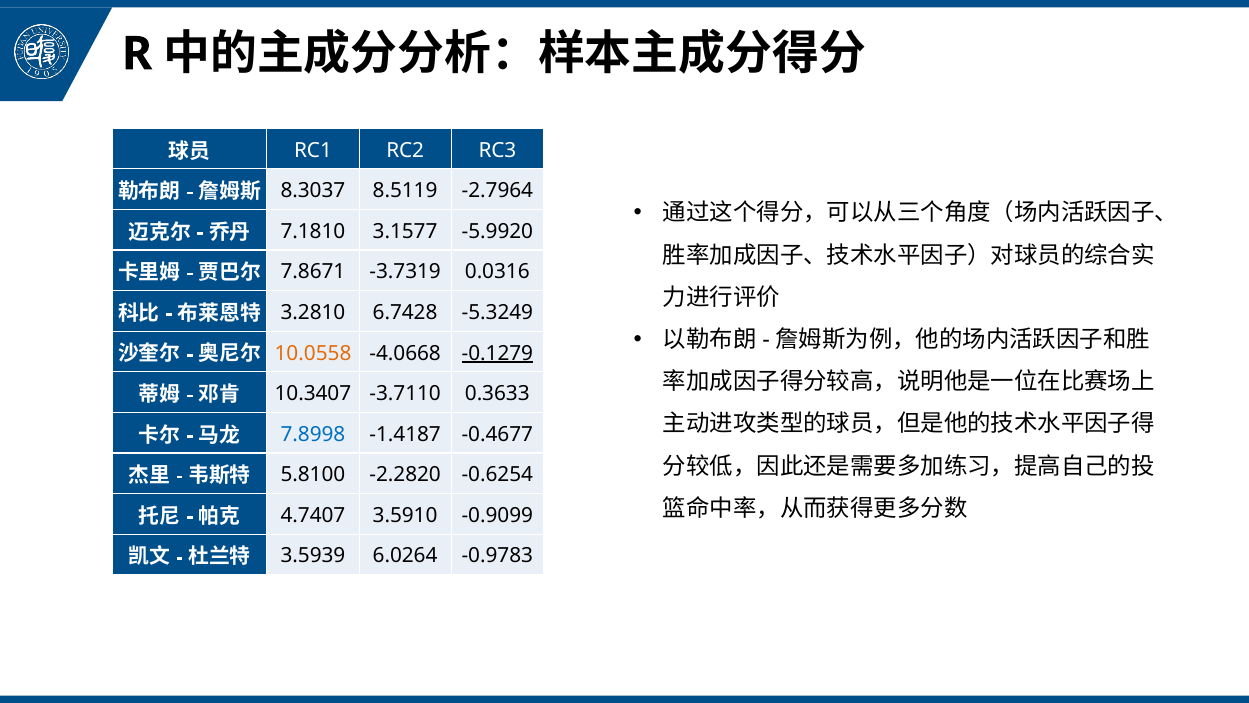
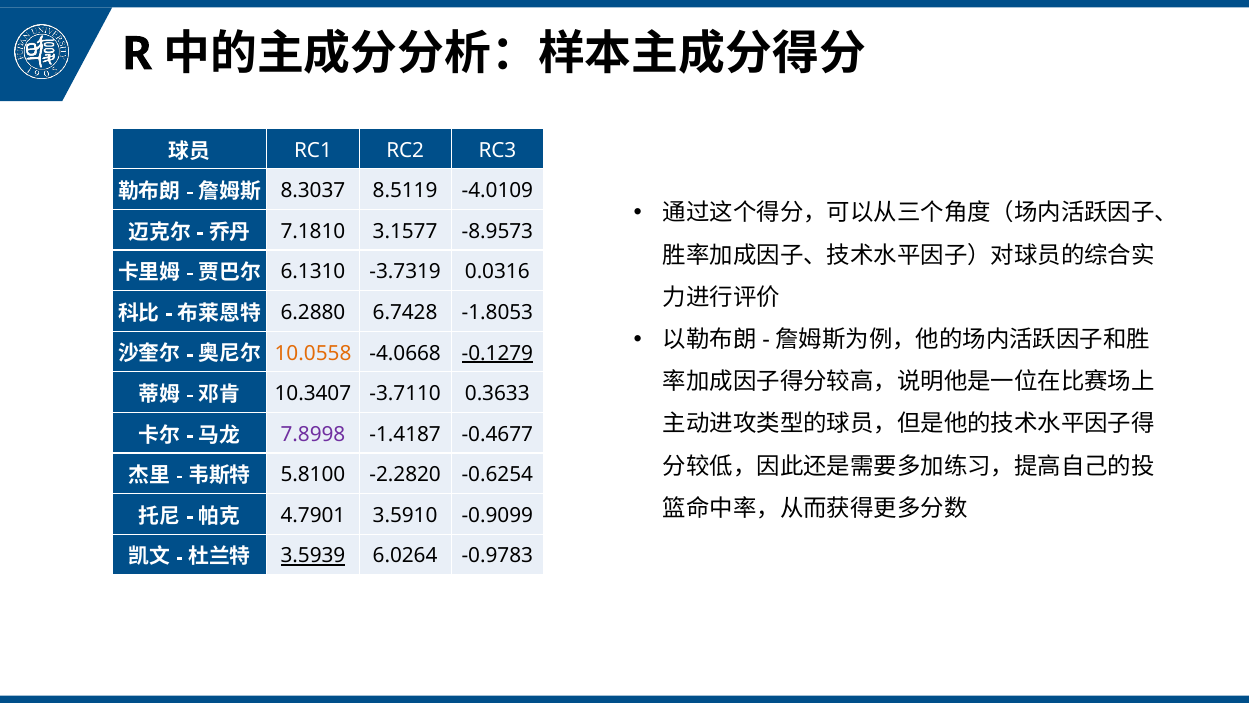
-2.7964: -2.7964 -> -4.0109 (497, 191)
-5.9920: -5.9920 -> -8.9573 (497, 231)
7.8671: 7.8671 -> 6.1310 (313, 272)
3.2810: 3.2810 -> 6.2880 (313, 312)
-5.3249: -5.3249 -> -1.8053 (497, 312)
7.8998 colour: blue -> purple (313, 434)
4.7407: 4.7407 -> 4.7901 (313, 515)
3.5939 underline: none -> present (313, 556)
